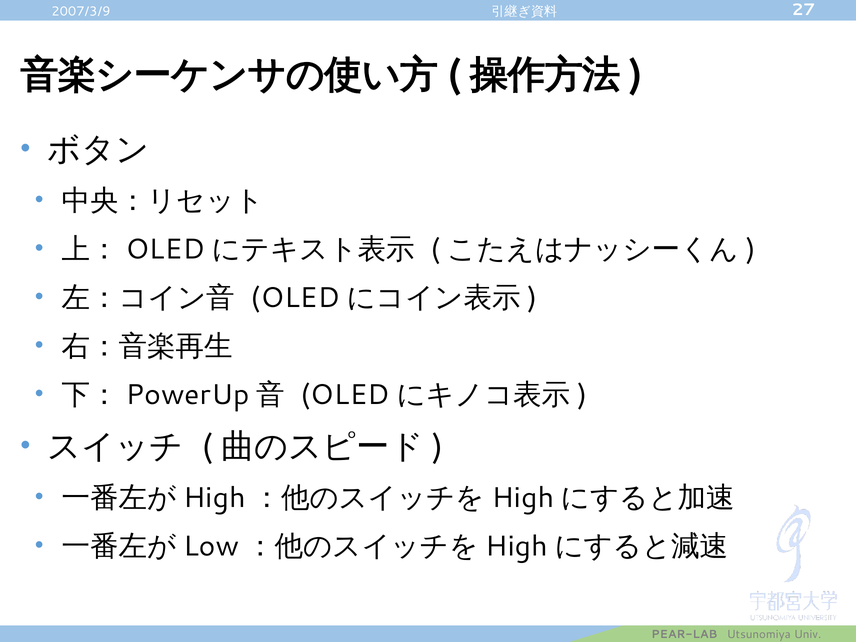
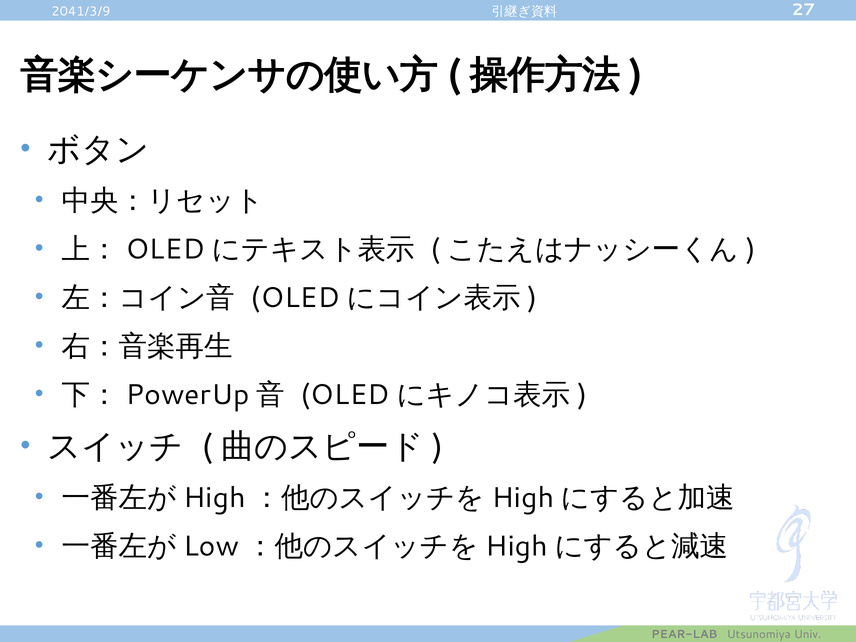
2007/3/9: 2007/3/9 -> 2041/3/9 (81, 11)
